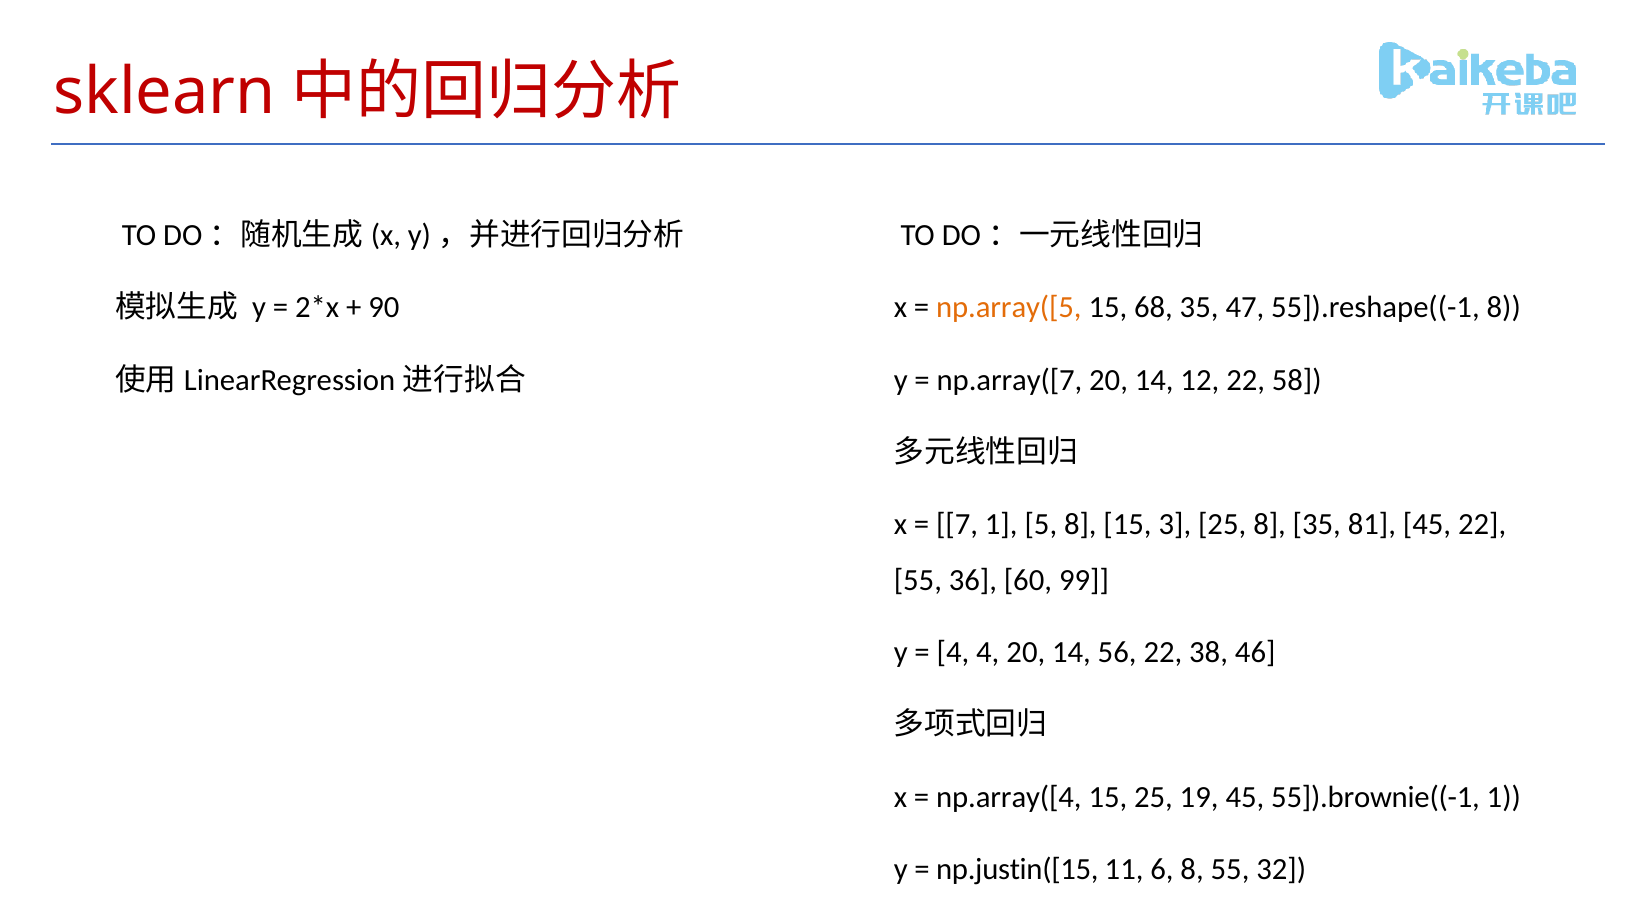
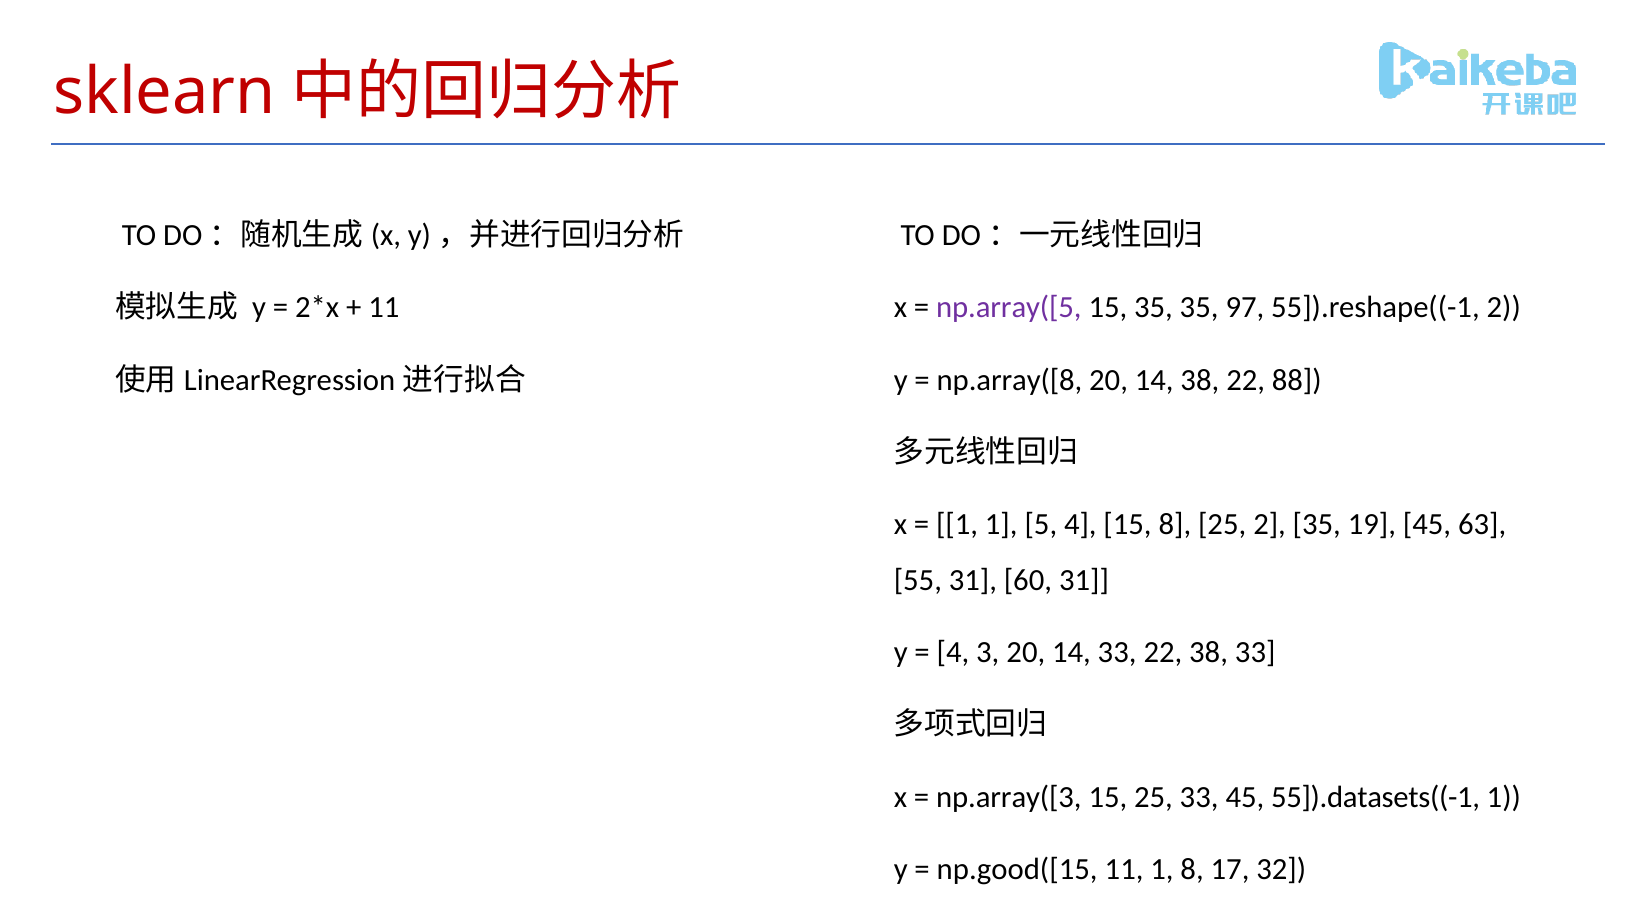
np.array([5 colour: orange -> purple (1009, 307)
15 68: 68 -> 35 (1154, 307)
47: 47 -> 97 (1245, 307)
55]).reshape((-1 8: 8 -> 2 (1504, 307)
90: 90 -> 11 (384, 307)
np.array([7: np.array([7 -> np.array([8 (1009, 380)
14 12: 12 -> 38 (1200, 380)
58: 58 -> 88 (1297, 380)
7: 7 -> 1 (957, 525)
5 8: 8 -> 4 (1080, 525)
15 3: 3 -> 8 (1175, 525)
25 8: 8 -> 2 (1270, 525)
81: 81 -> 19 (1372, 525)
45 22: 22 -> 63 (1482, 525)
55 36: 36 -> 31 (973, 580)
60 99: 99 -> 31 (1084, 580)
4 4: 4 -> 3 (988, 652)
14 56: 56 -> 33 (1117, 652)
38 46: 46 -> 33 (1255, 652)
np.array([4: np.array([4 -> np.array([3 (1009, 797)
25 19: 19 -> 33 (1199, 797)
55]).brownie((-1: 55]).brownie((-1 -> 55]).datasets((-1 (1376, 797)
np.justin([15: np.justin([15 -> np.good([15 (1017, 870)
11 6: 6 -> 1 (1162, 870)
8 55: 55 -> 17 (1230, 870)
